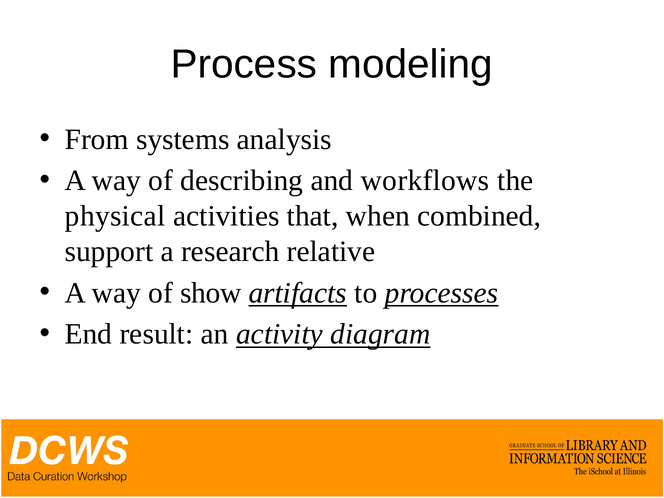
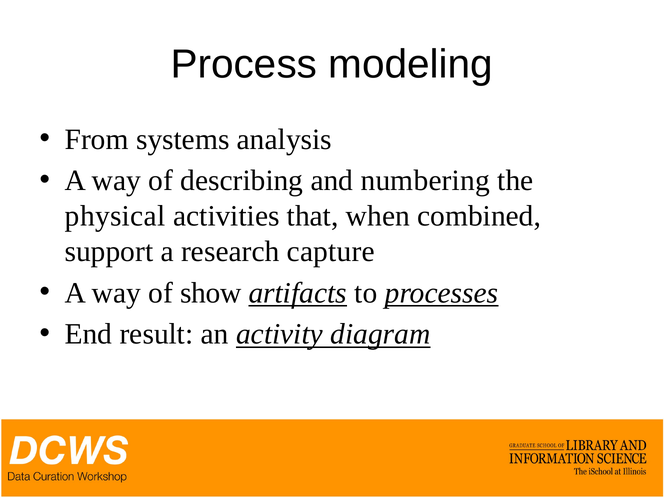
workflows: workflows -> numbering (425, 181)
relative: relative -> capture (331, 251)
